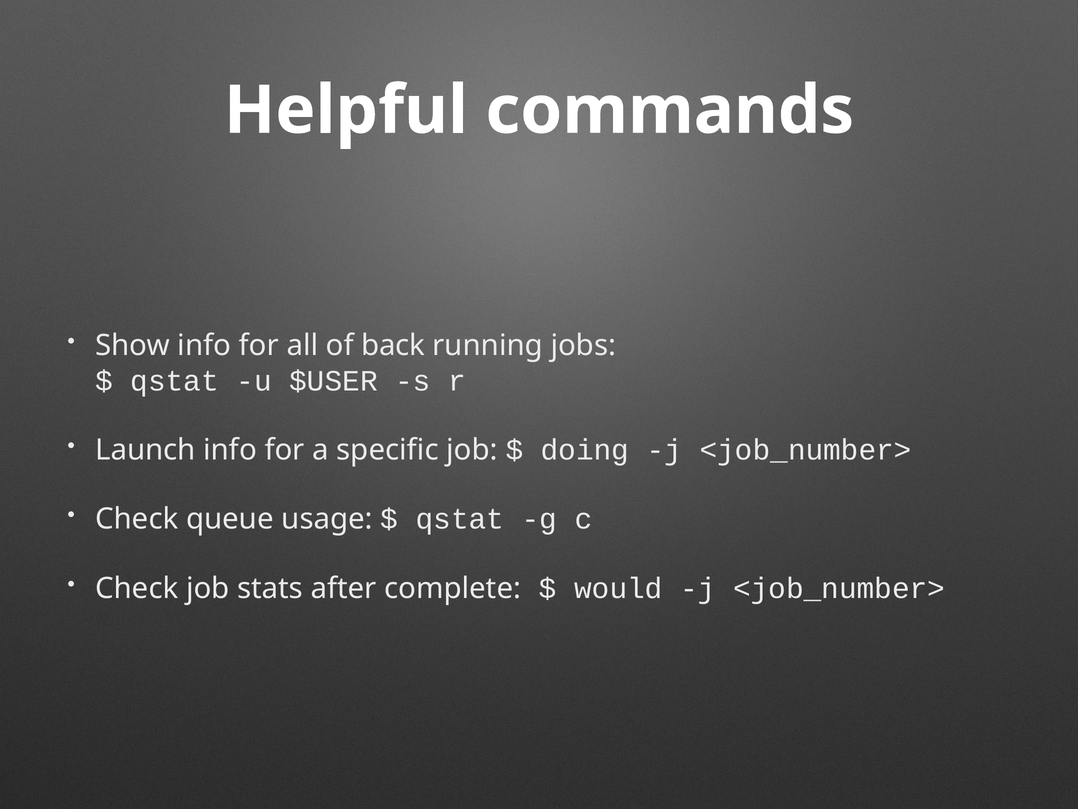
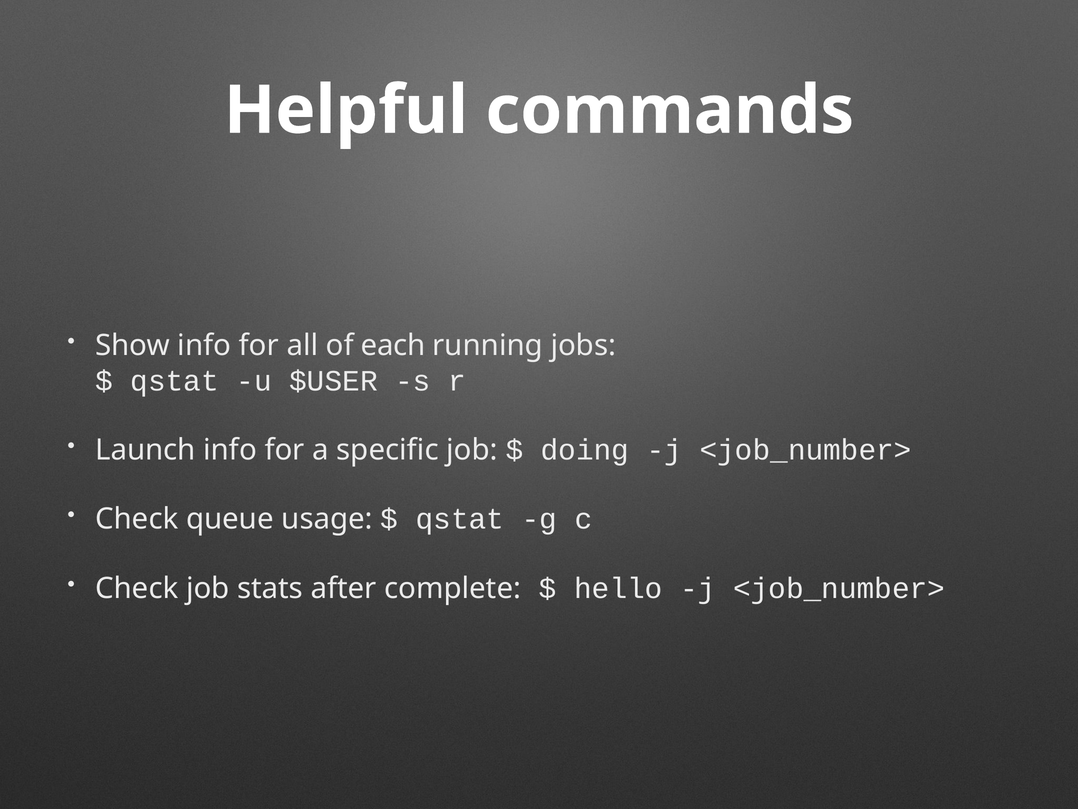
back: back -> each (393, 345)
would: would -> hello (618, 588)
